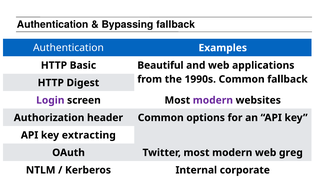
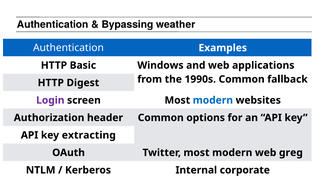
Bypassing fallback: fallback -> weather (176, 25)
Beautiful: Beautiful -> Windows (160, 65)
modern colour: purple -> blue (213, 100)
